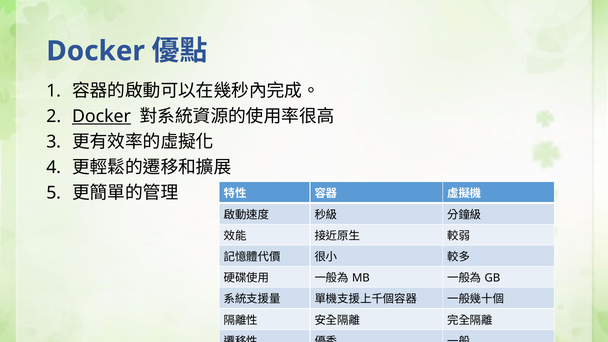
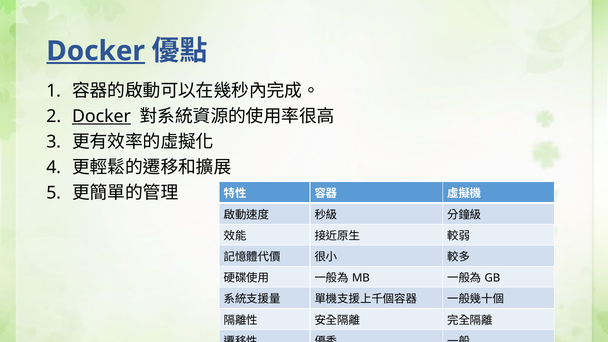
Docker underline: none -> present (96, 51)
